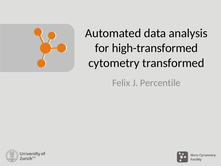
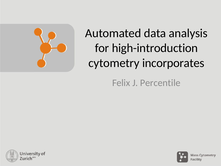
high-transformed: high-transformed -> high-introduction (155, 48)
transformed: transformed -> incorporates (173, 63)
